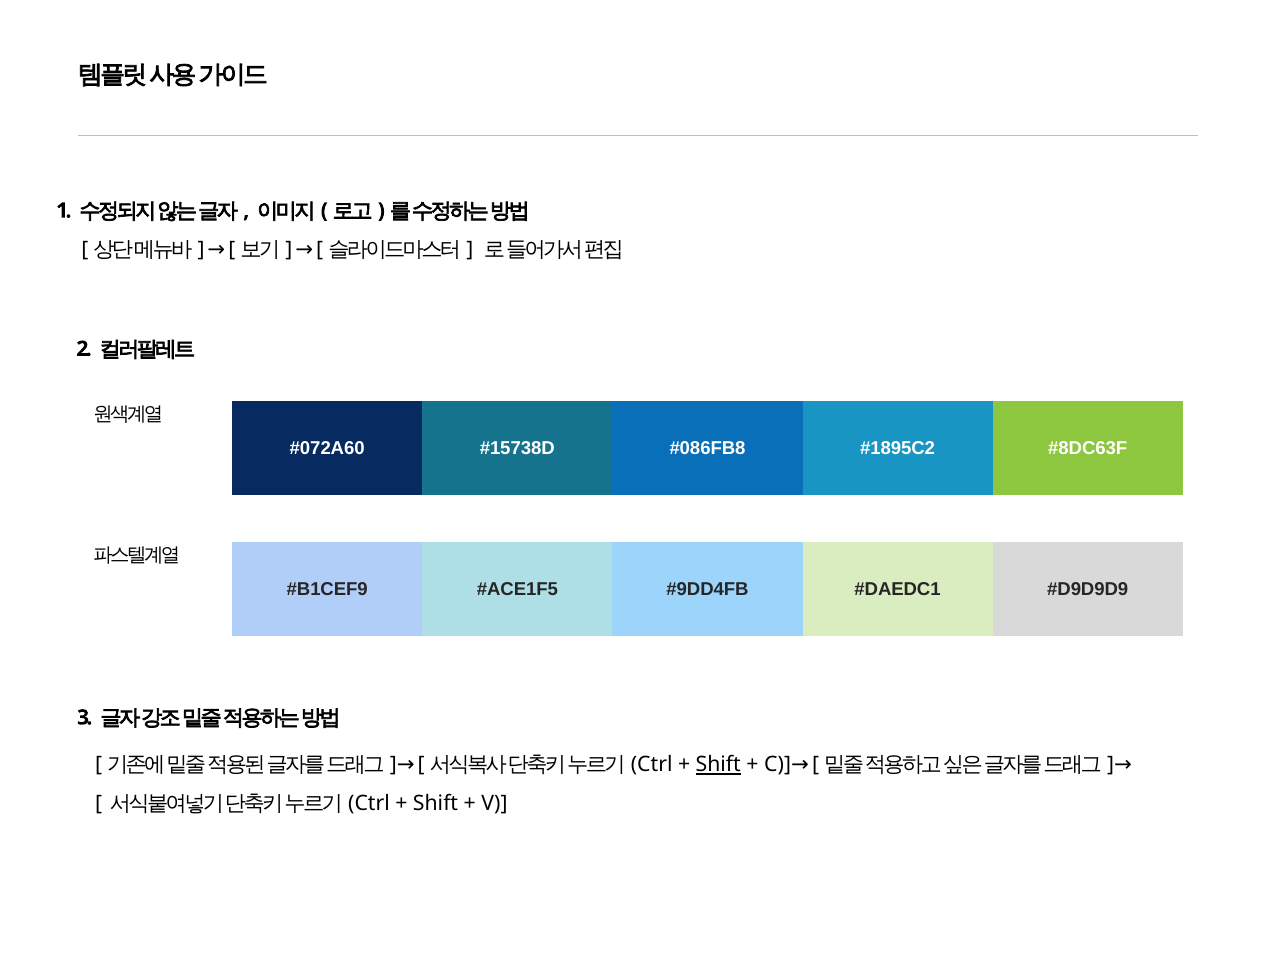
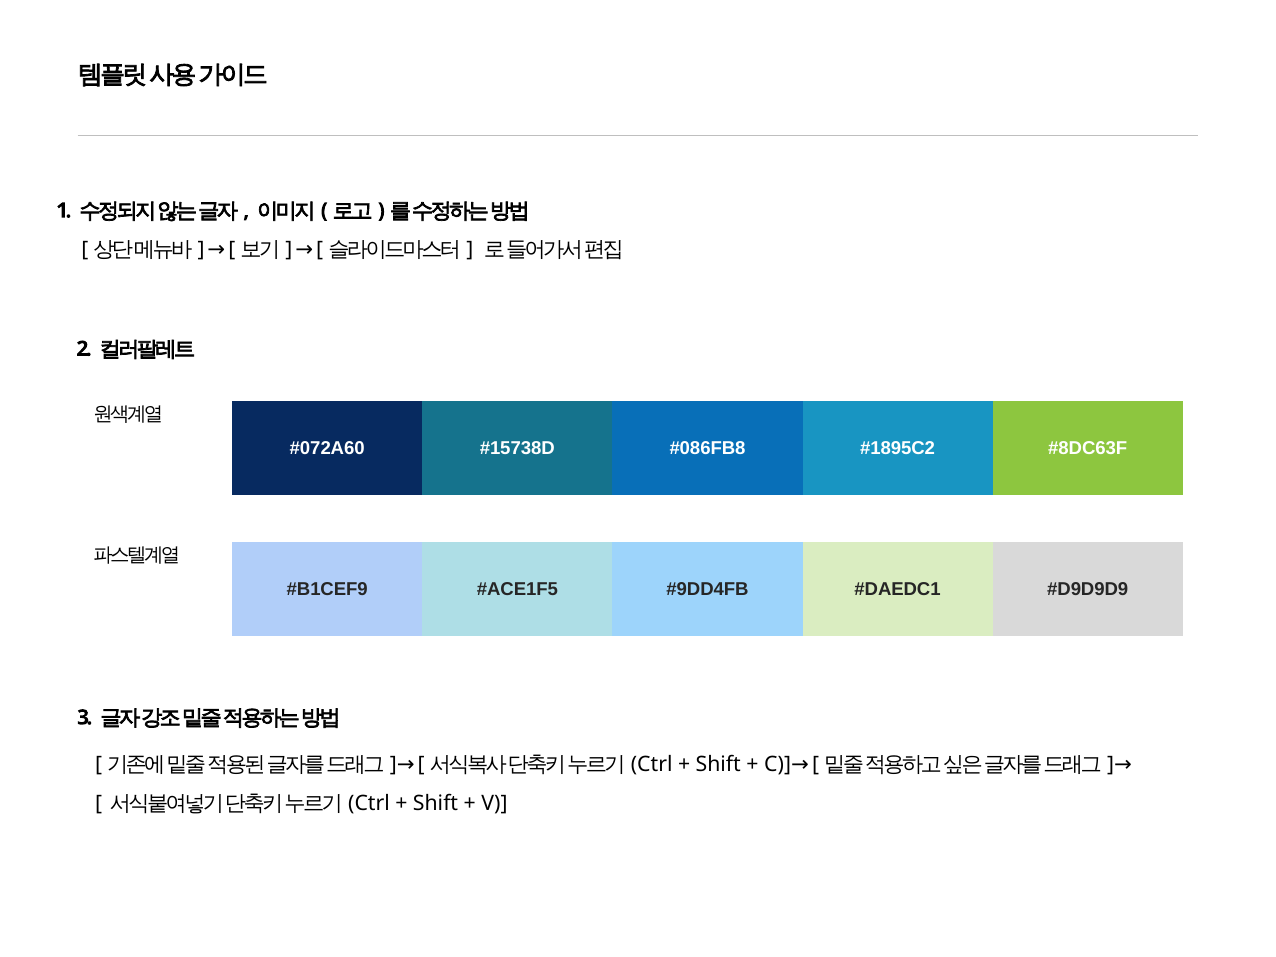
Shift underline: present -> none (718, 765)
